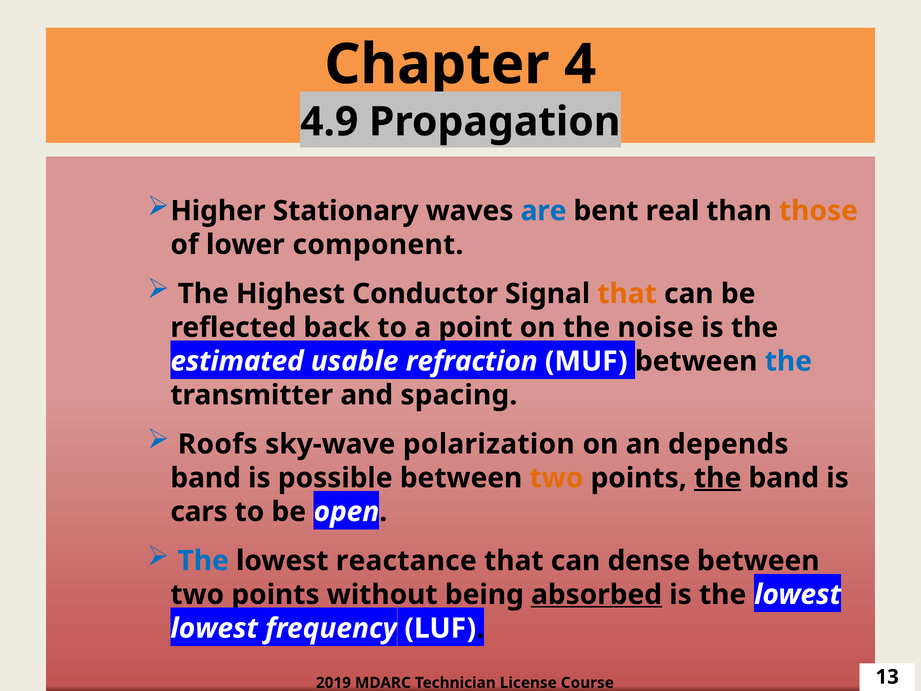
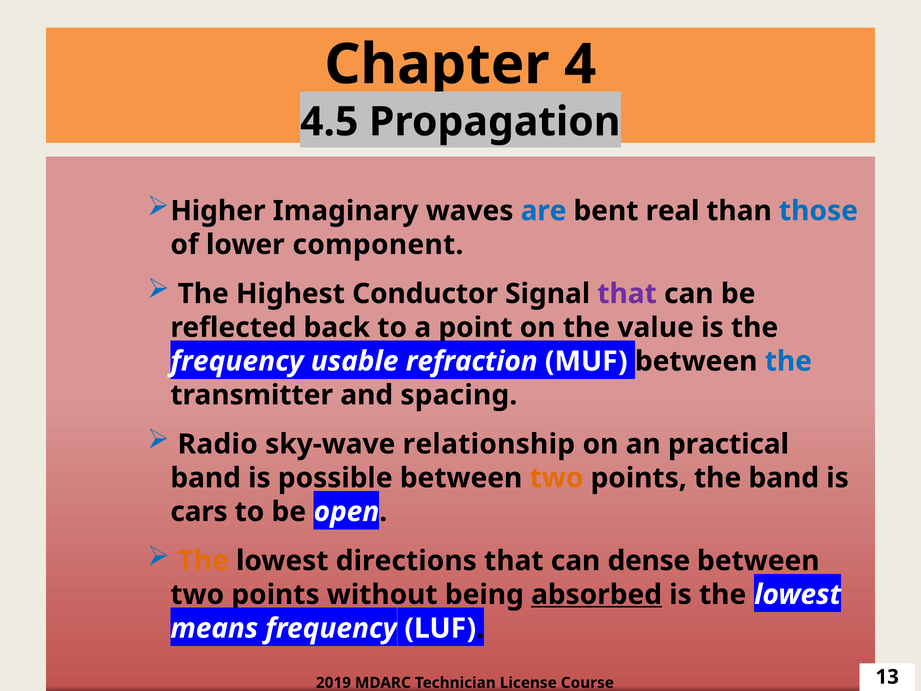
4.9: 4.9 -> 4.5 (329, 122)
Stationary: Stationary -> Imaginary (346, 211)
those colour: orange -> blue (818, 211)
that colour: orange -> purple (627, 294)
noise: noise -> value (656, 327)
estimated: estimated -> frequency (237, 361)
Roofs: Roofs -> Radio (218, 444)
polarization: polarization -> relationship (489, 444)
depends: depends -> practical (728, 444)
the underline: present -> none (718, 478)
The colour: blue -> orange (203, 561)
reactance: reactance -> directions (406, 561)
lowest: lowest -> means (214, 628)
